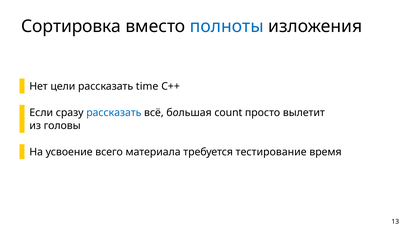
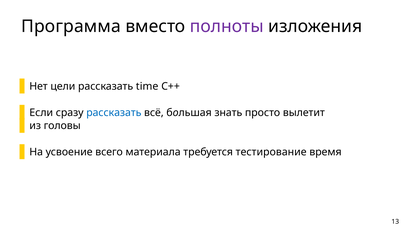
Сортировка: Сортировка -> Программа (71, 27)
полноты colour: blue -> purple (227, 27)
count: count -> знать (228, 113)
